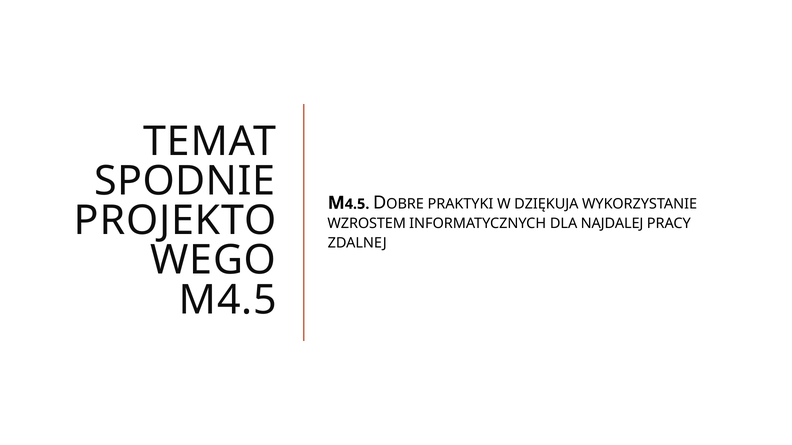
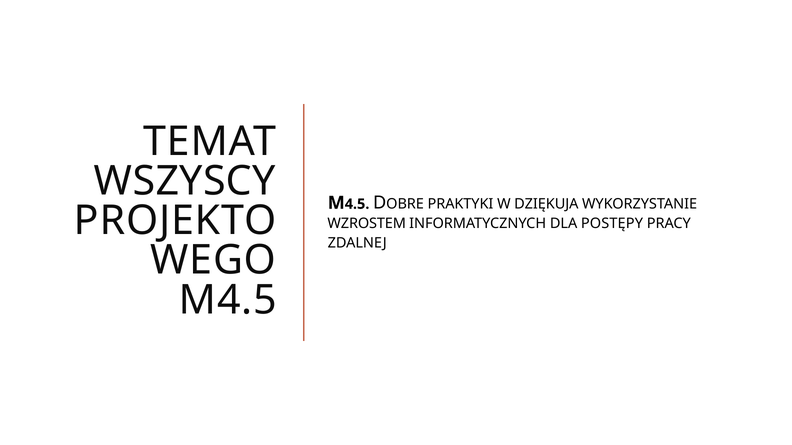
SPODNIE: SPODNIE -> WSZYSCY (185, 181)
NAJDALEJ: NAJDALEJ -> POSTĘPY (612, 224)
